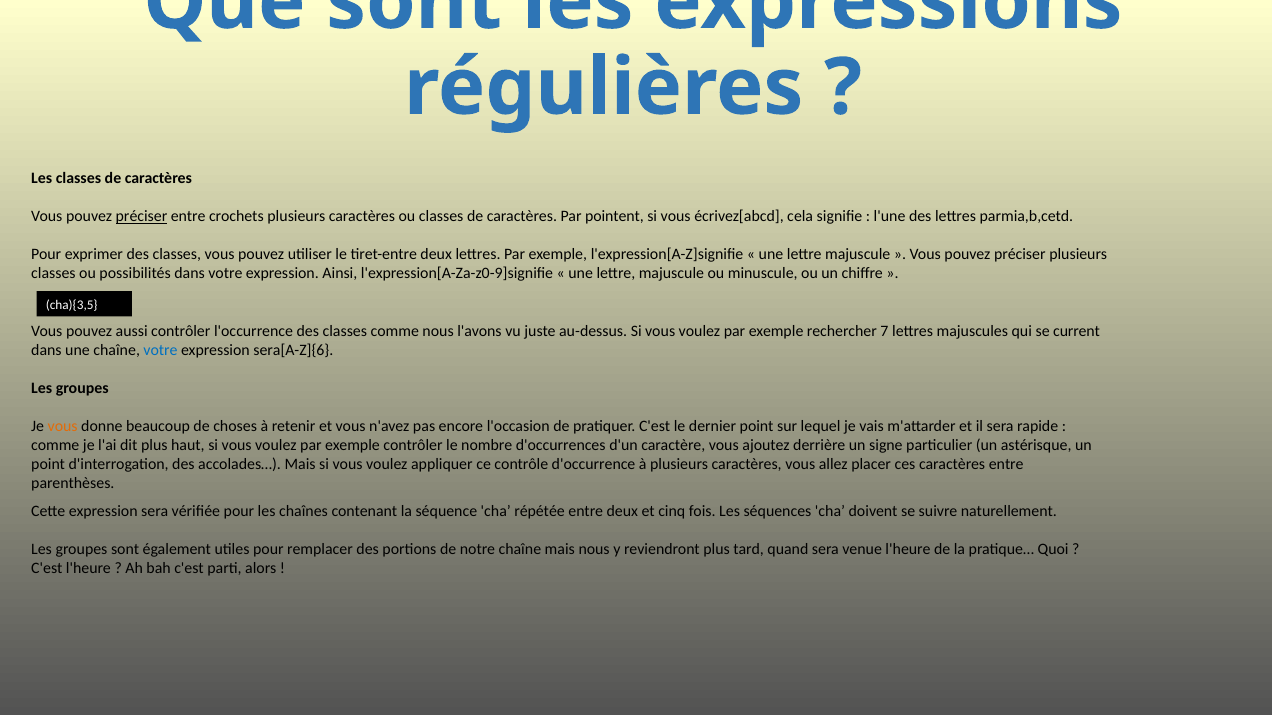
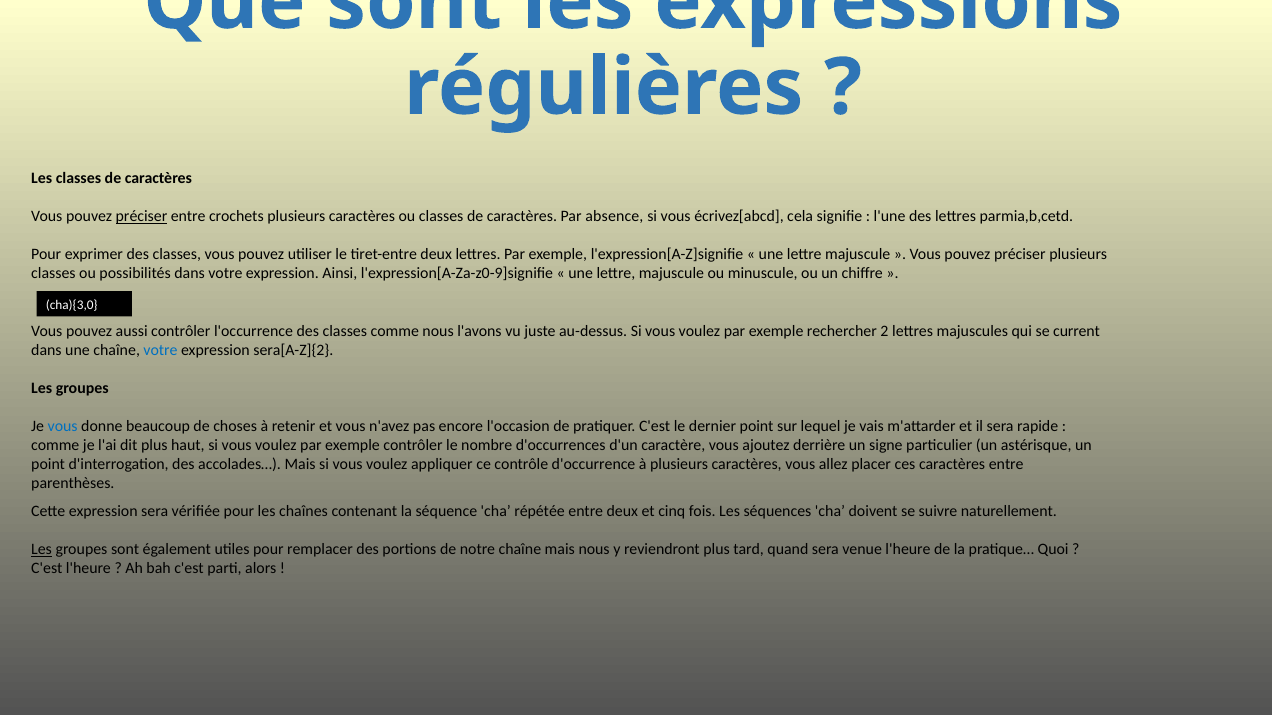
pointent: pointent -> absence (614, 217)
cha){3,5: cha){3,5 -> cha){3,0 (72, 305)
7: 7 -> 2 (884, 331)
sera[A-Z]{6: sera[A-Z]{6 -> sera[A-Z]{2 (293, 350)
vous colour: orange -> blue (63, 426)
Les underline: none -> present (42, 550)
